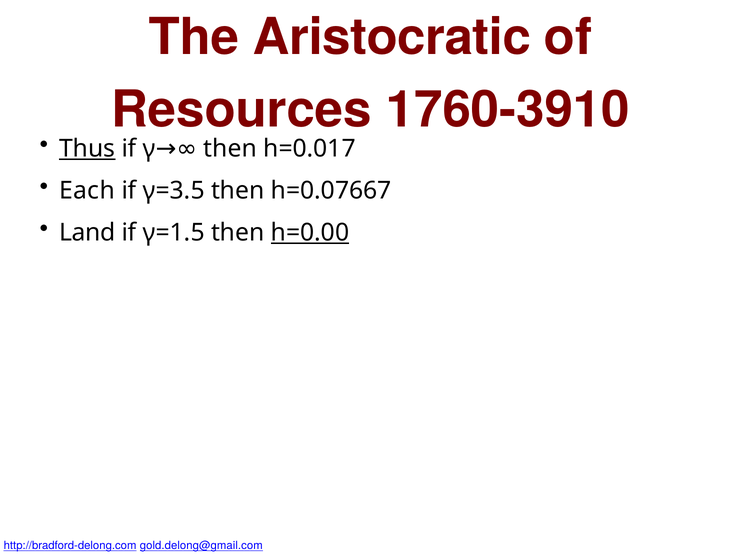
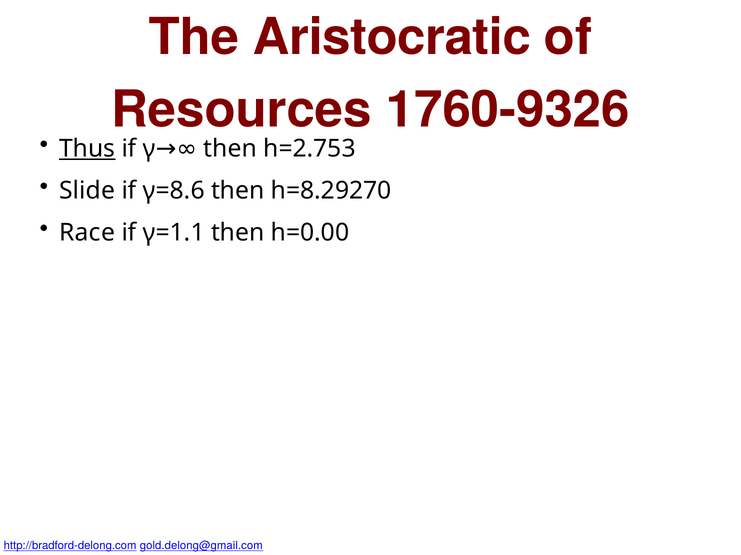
1760-3910: 1760-3910 -> 1760-9326 (508, 110)
h=0.017: h=0.017 -> h=2.753 (309, 149)
Each: Each -> Slide (87, 191)
γ=3.5: γ=3.5 -> γ=8.6 (174, 191)
h=0.07667: h=0.07667 -> h=8.29270 (331, 191)
Land: Land -> Race (87, 233)
γ=1.5: γ=1.5 -> γ=1.1 (174, 233)
h=0.00 underline: present -> none (310, 233)
